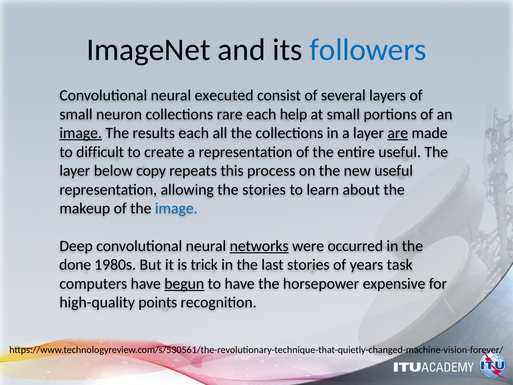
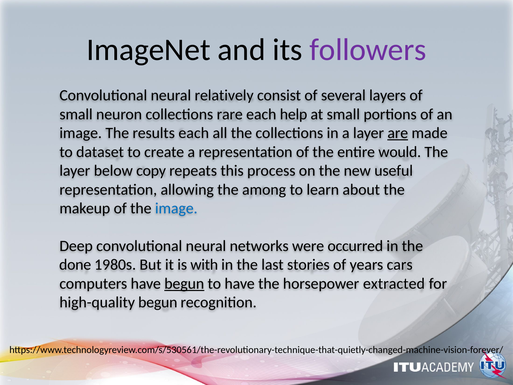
followers colour: blue -> purple (368, 50)
executed: executed -> relatively (224, 95)
image underline: present -> none (81, 133)
difficult: difficult -> dataset (100, 152)
entire useful: useful -> would (400, 152)
the stories: stories -> among (264, 189)
networks underline: present -> none (259, 246)
trick: trick -> with (204, 265)
task: task -> cars (400, 265)
expensive: expensive -> extracted (394, 283)
high-quality points: points -> begun (158, 302)
